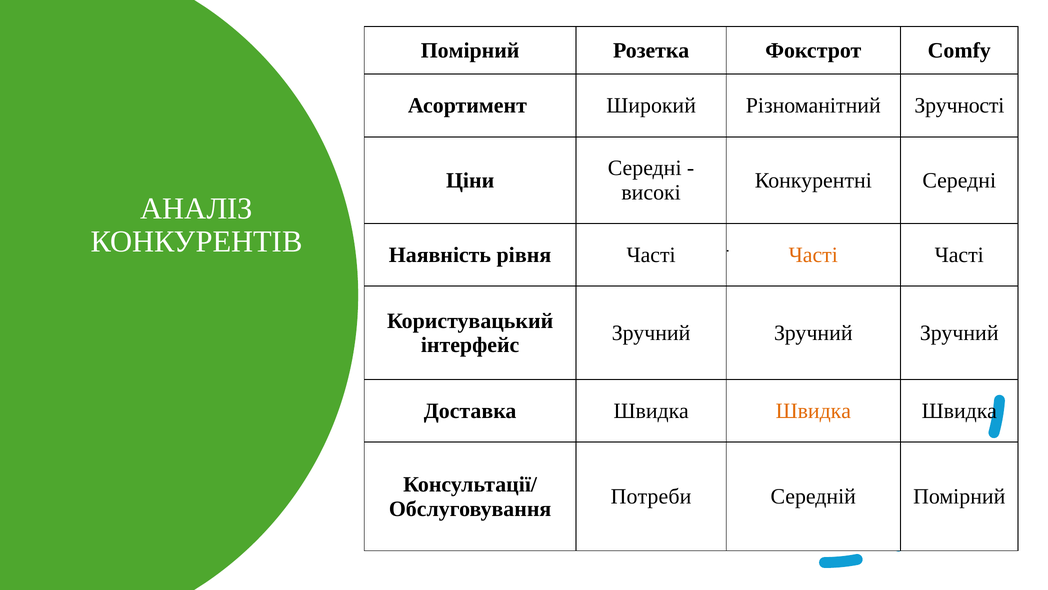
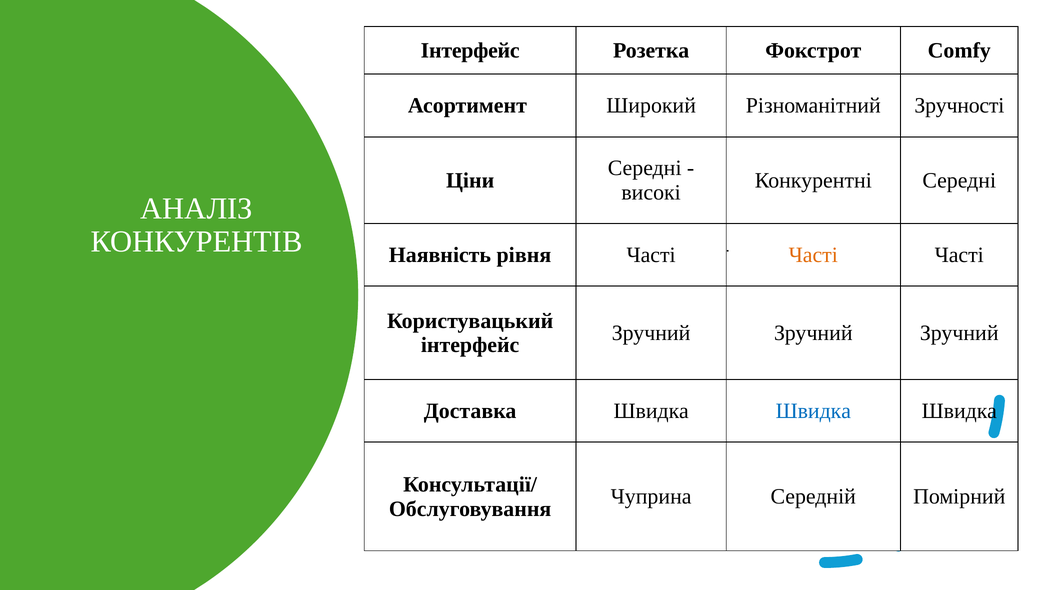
Помірний: Помірний -> Інтерфейс (470, 51)
Швидка colour: orange -> blue (813, 411)
Потреби: Потреби -> Чуприна (651, 496)
